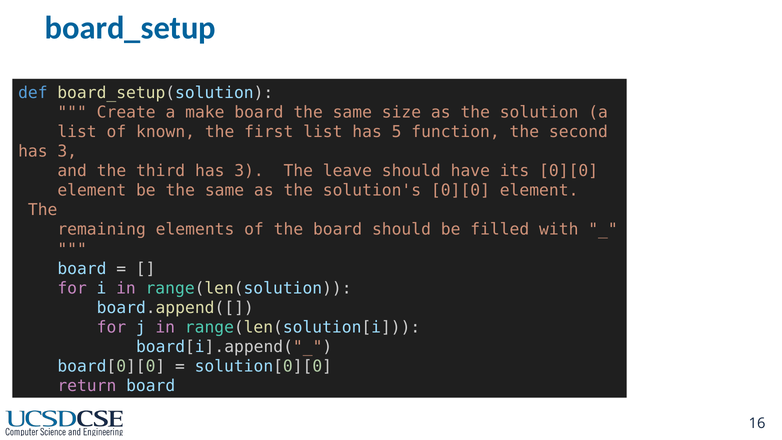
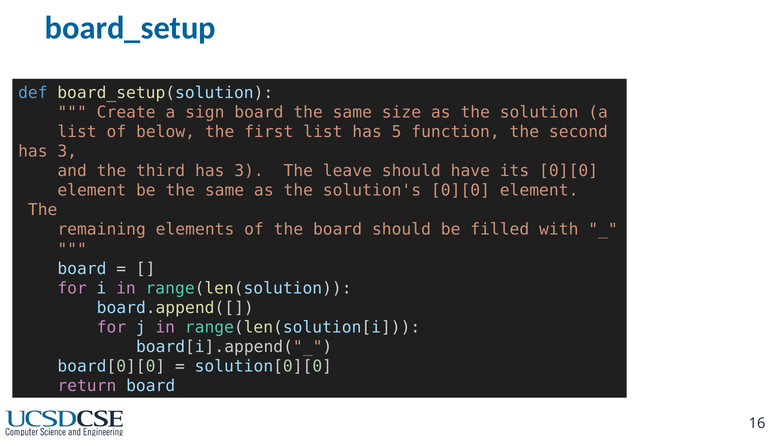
make: make -> sign (205, 112)
known: known -> below (166, 132)
